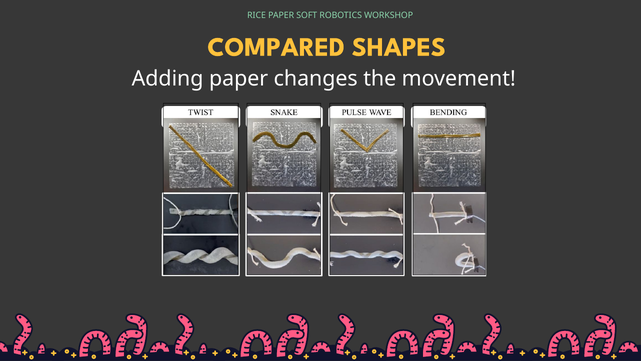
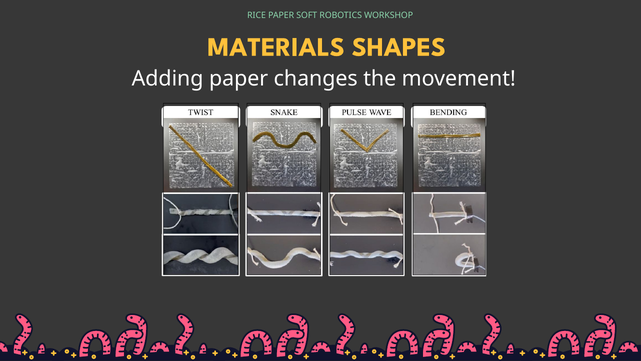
COMPARED: COMPARED -> MATERIALS (276, 47)
